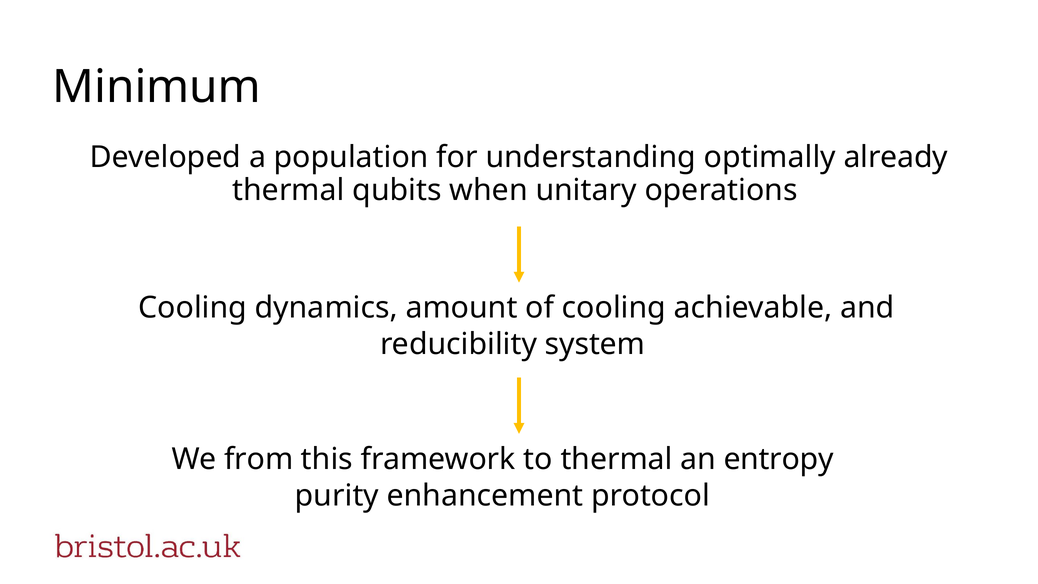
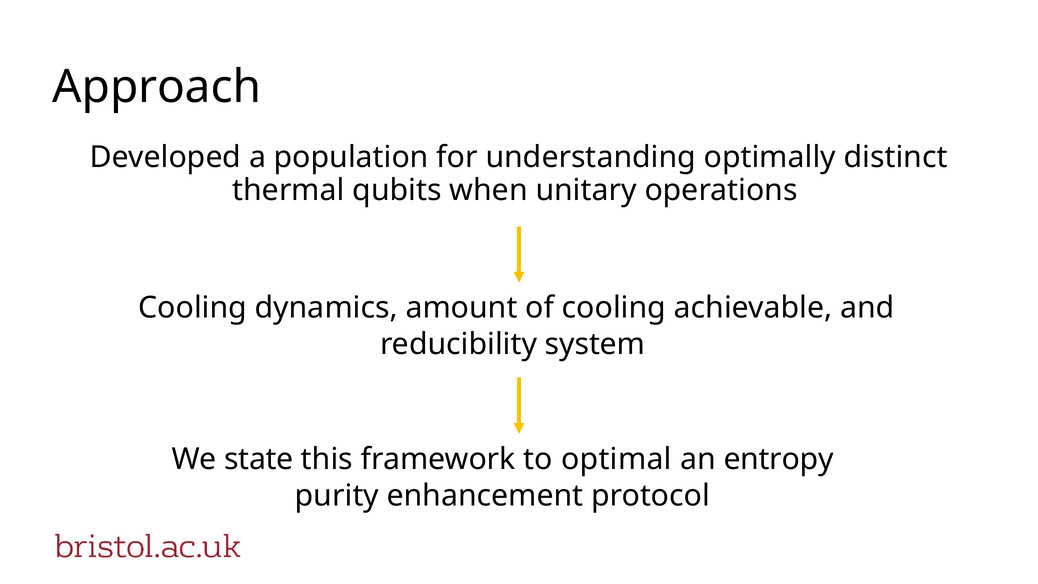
Minimum: Minimum -> Approach (157, 87)
already: already -> distinct (896, 157)
from: from -> state (259, 459)
to thermal: thermal -> optimal (616, 459)
